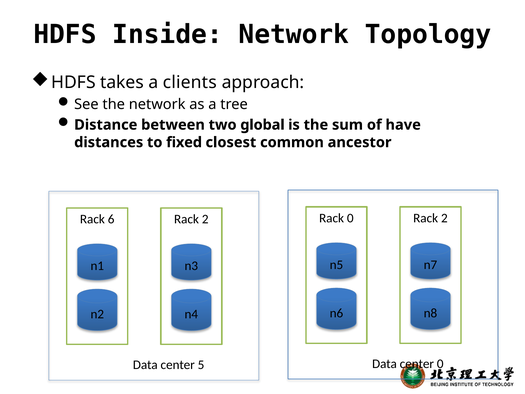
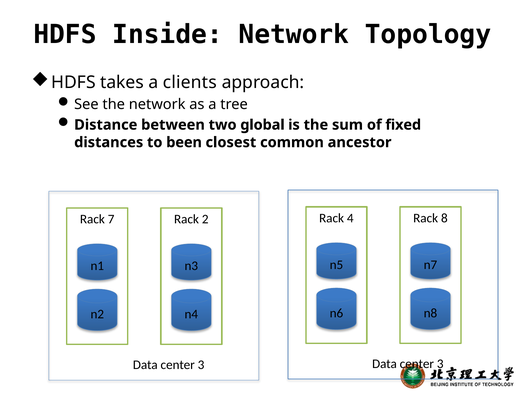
have: have -> fixed (403, 125)
fixed: fixed -> been (184, 142)
Rack 0: 0 -> 4 (350, 218)
2: 2 -> 8 (444, 218)
6: 6 -> 7 (111, 219)
0: 0 -> 3 (440, 364)
5: 5 -> 3 (201, 365)
